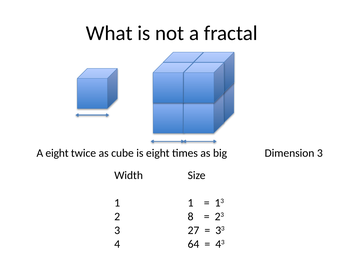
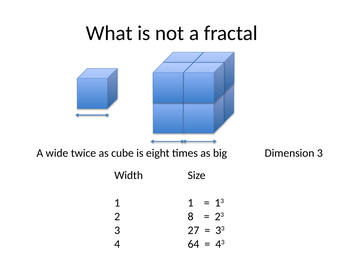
A eight: eight -> wide (57, 153)
